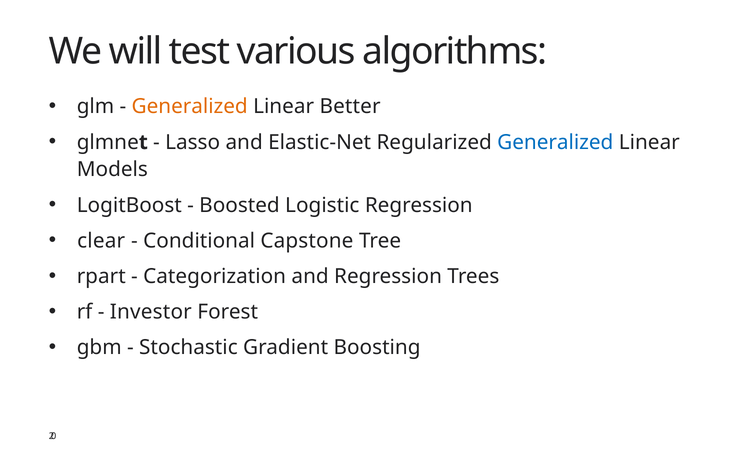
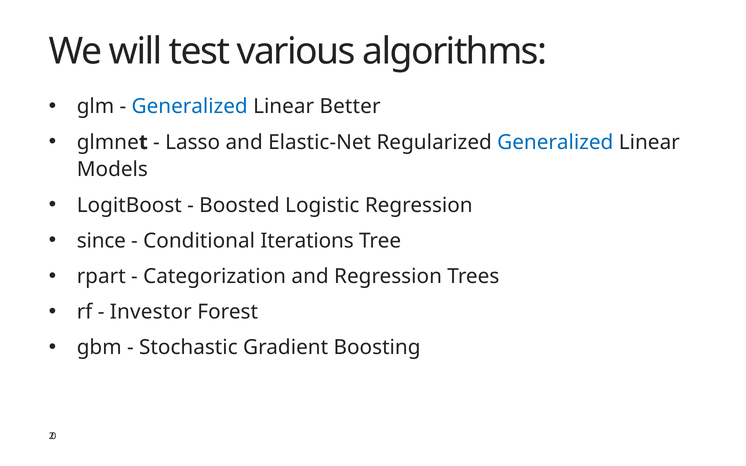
Generalized colour: orange -> blue (190, 107)
clear: clear -> since (101, 241)
Capstone: Capstone -> Iterations (307, 241)
